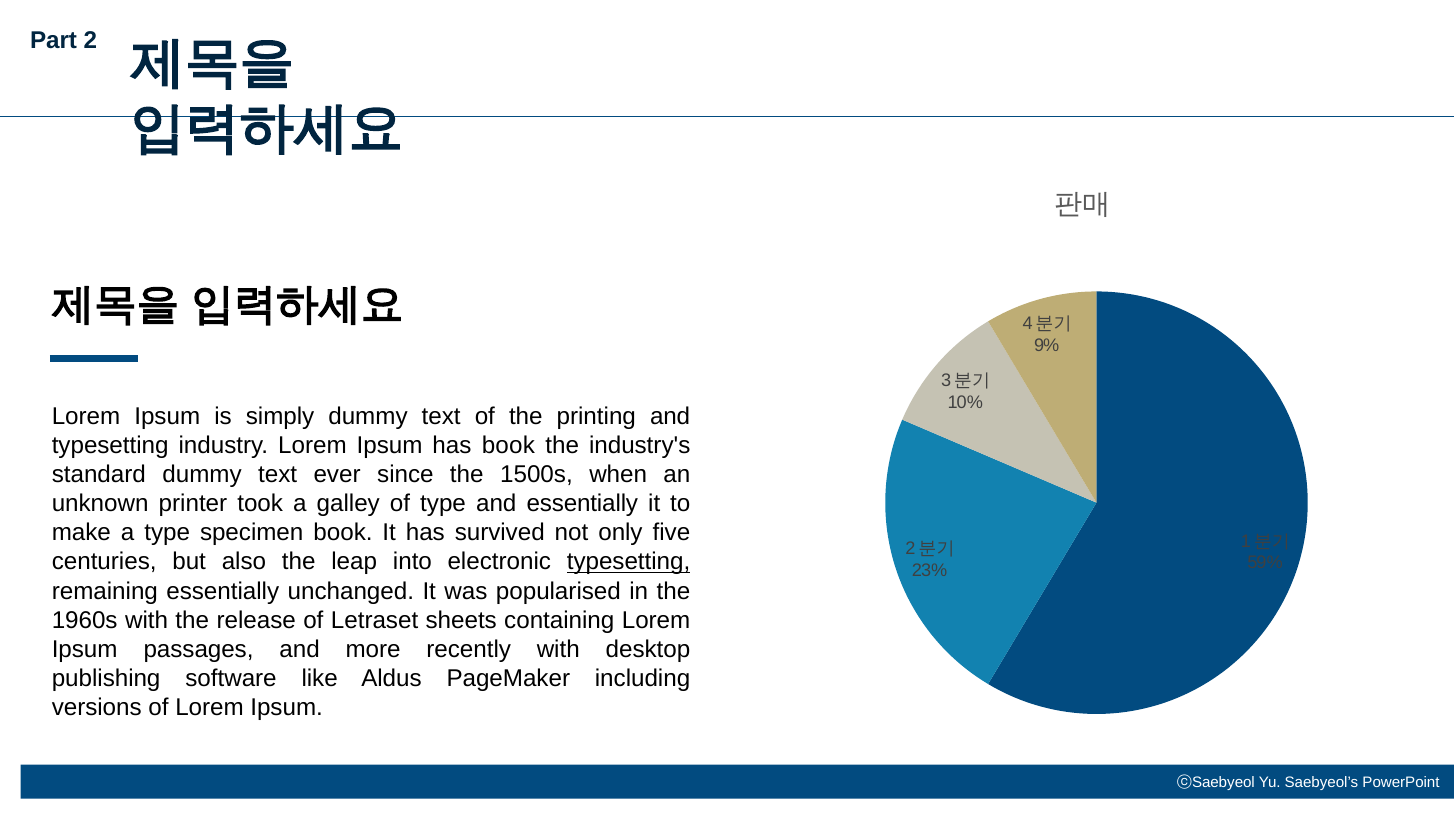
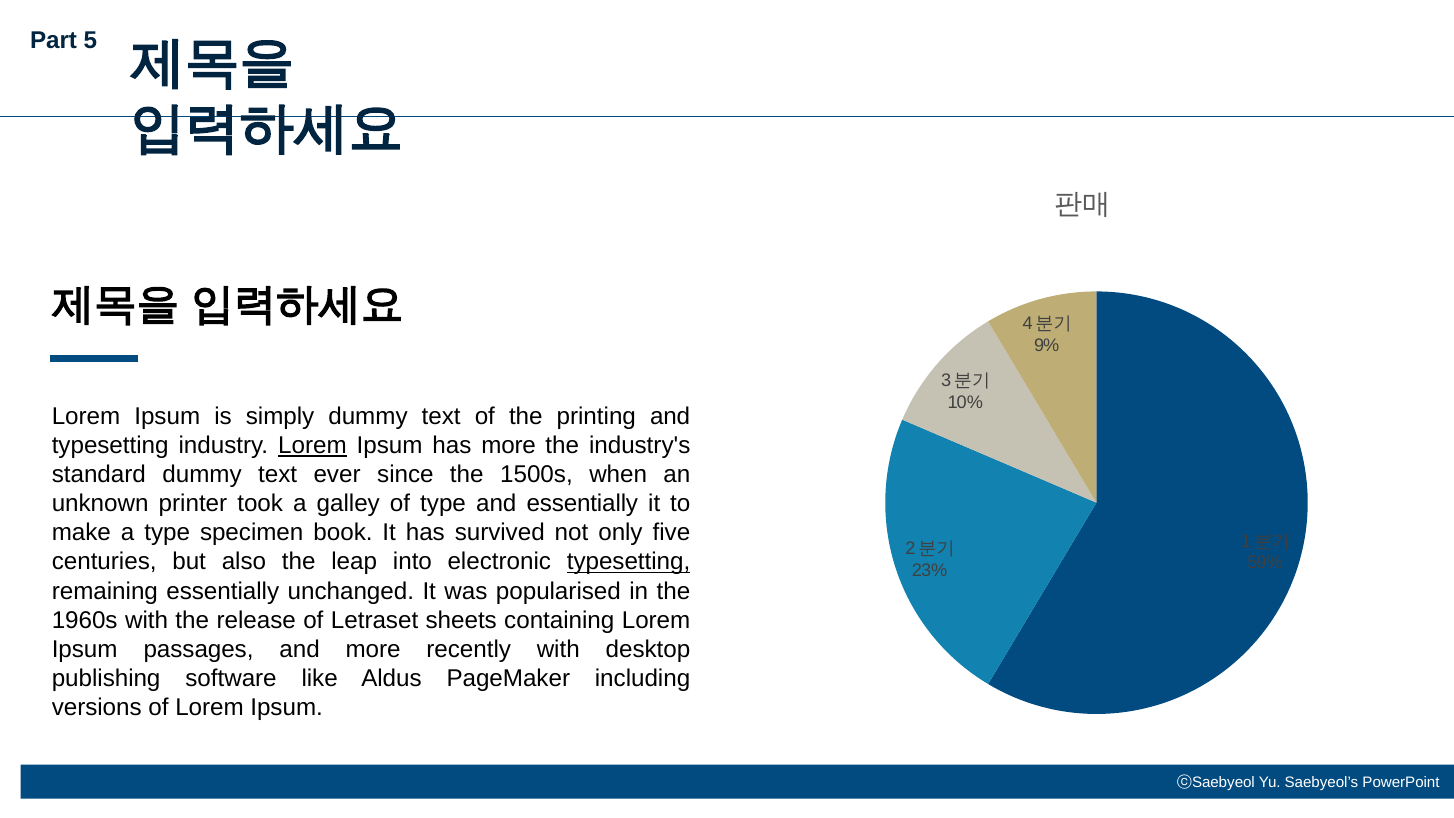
2: 2 -> 5 (90, 41)
Lorem underline: none -> present (312, 446)
has book: book -> more (509, 446)
